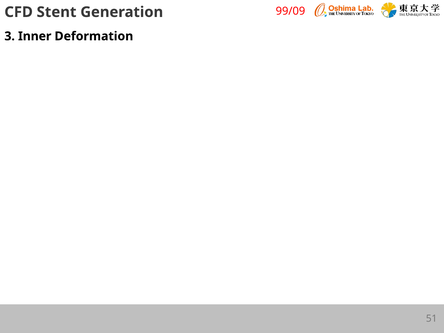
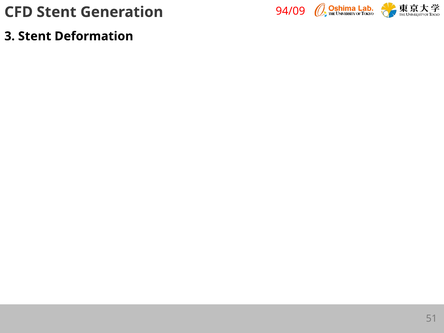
99/09: 99/09 -> 94/09 (290, 11)
3 Inner: Inner -> Stent (35, 36)
